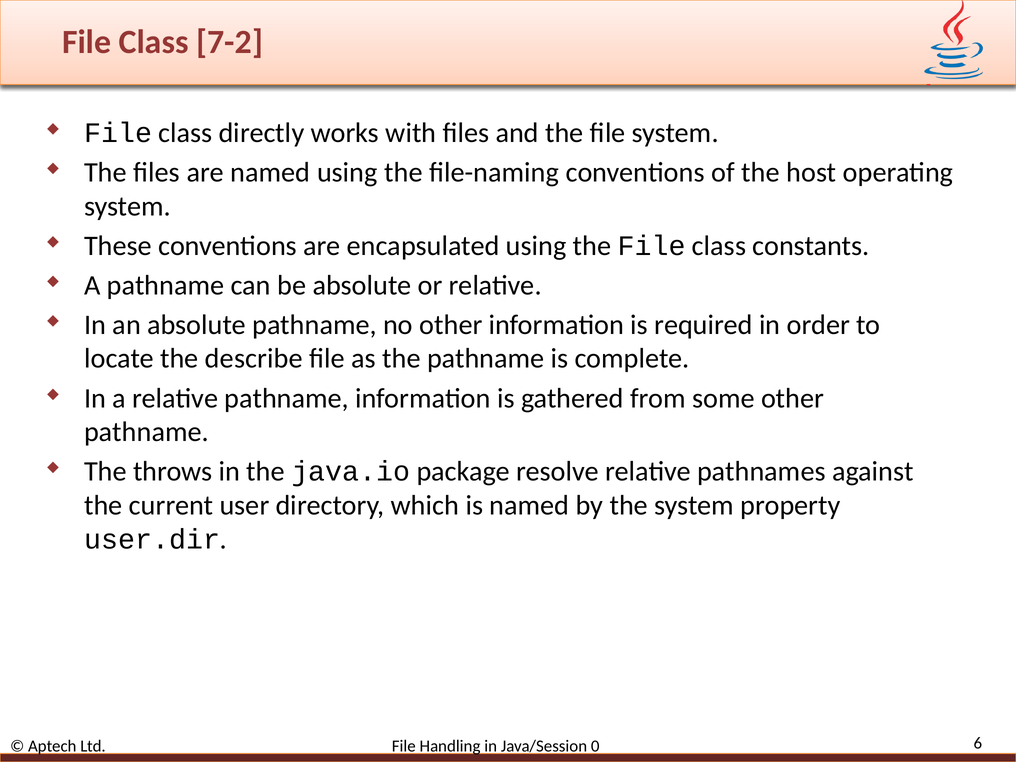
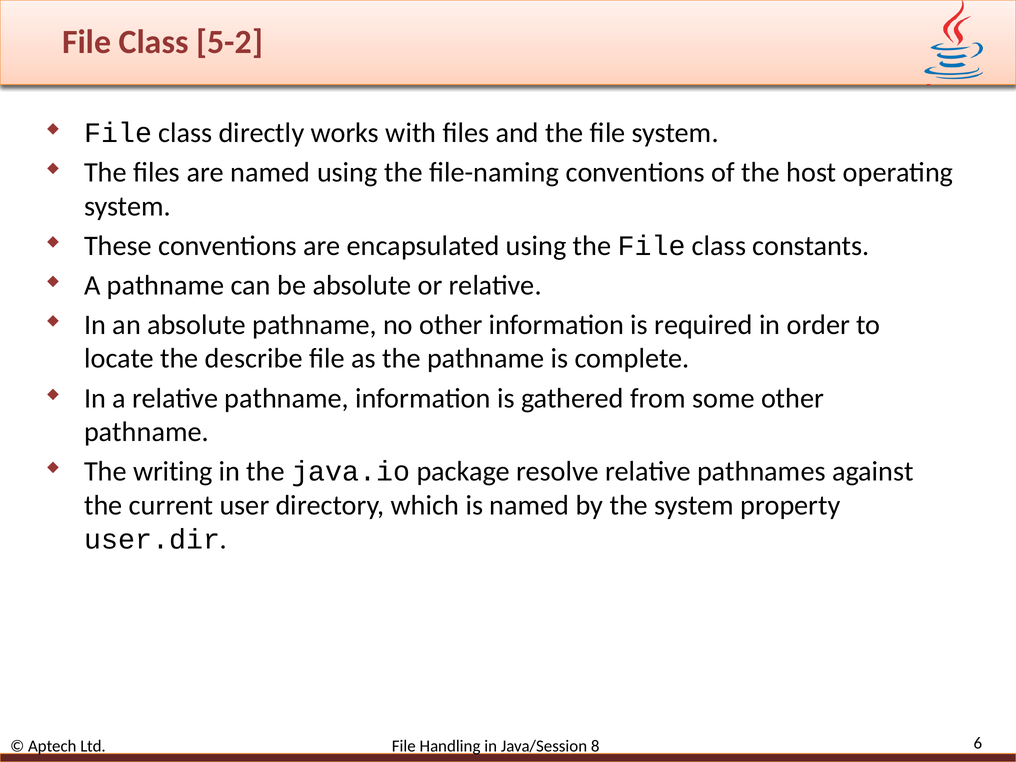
7-2: 7-2 -> 5-2 (230, 42)
throws: throws -> writing (173, 472)
0: 0 -> 8 (595, 746)
